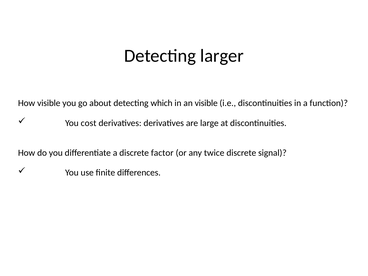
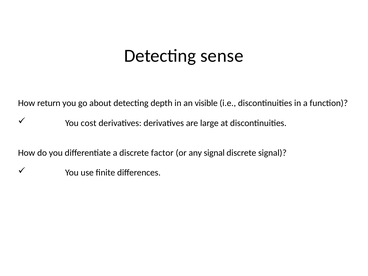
larger: larger -> sense (222, 56)
How visible: visible -> return (49, 103)
which: which -> depth (162, 103)
any twice: twice -> signal (214, 153)
